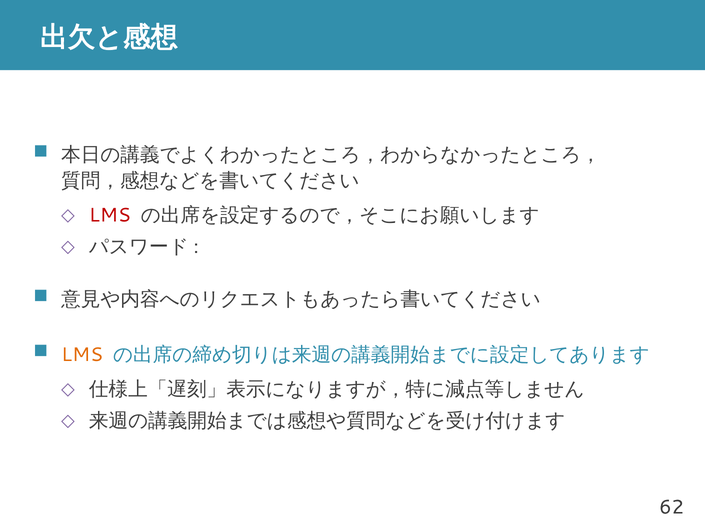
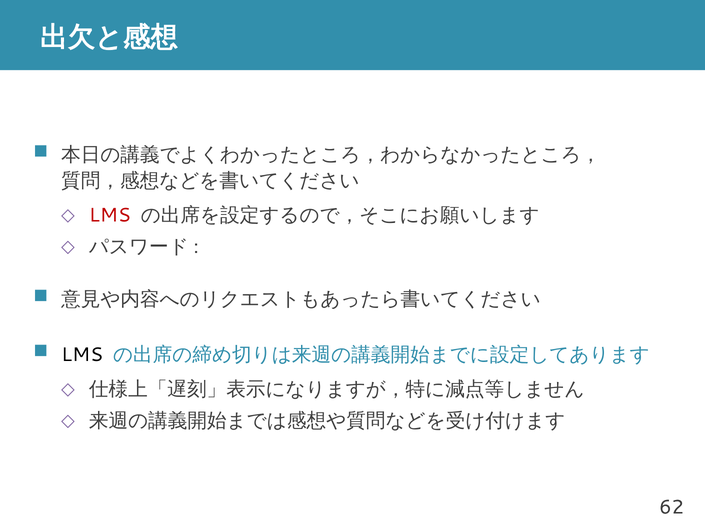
LMS colour: orange -> black (82, 354)
